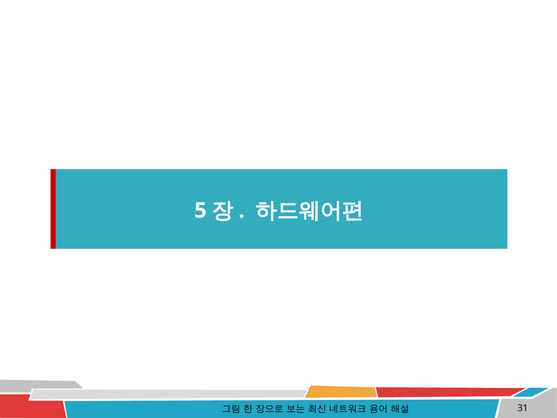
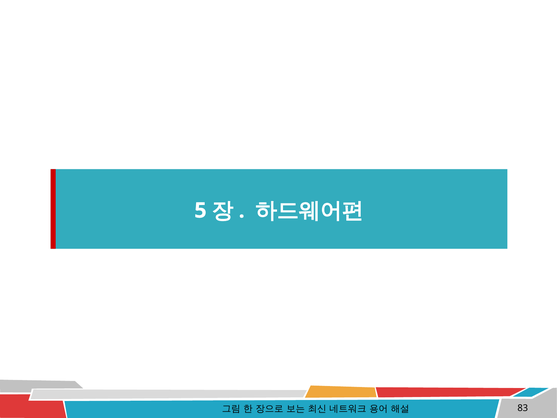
31: 31 -> 83 (523, 408)
